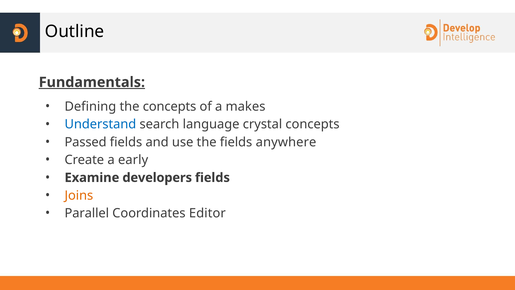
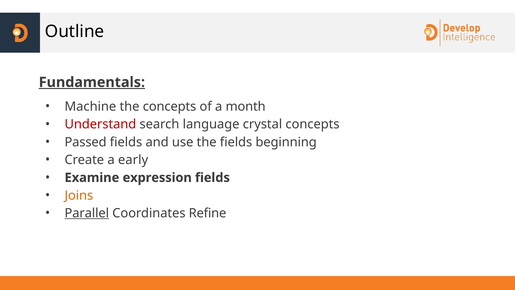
Defining: Defining -> Machine (90, 106)
makes: makes -> month (246, 106)
Understand colour: blue -> red (100, 124)
anywhere: anywhere -> beginning (286, 142)
developers: developers -> expression (157, 177)
Parallel underline: none -> present (87, 213)
Editor: Editor -> Refine (208, 213)
